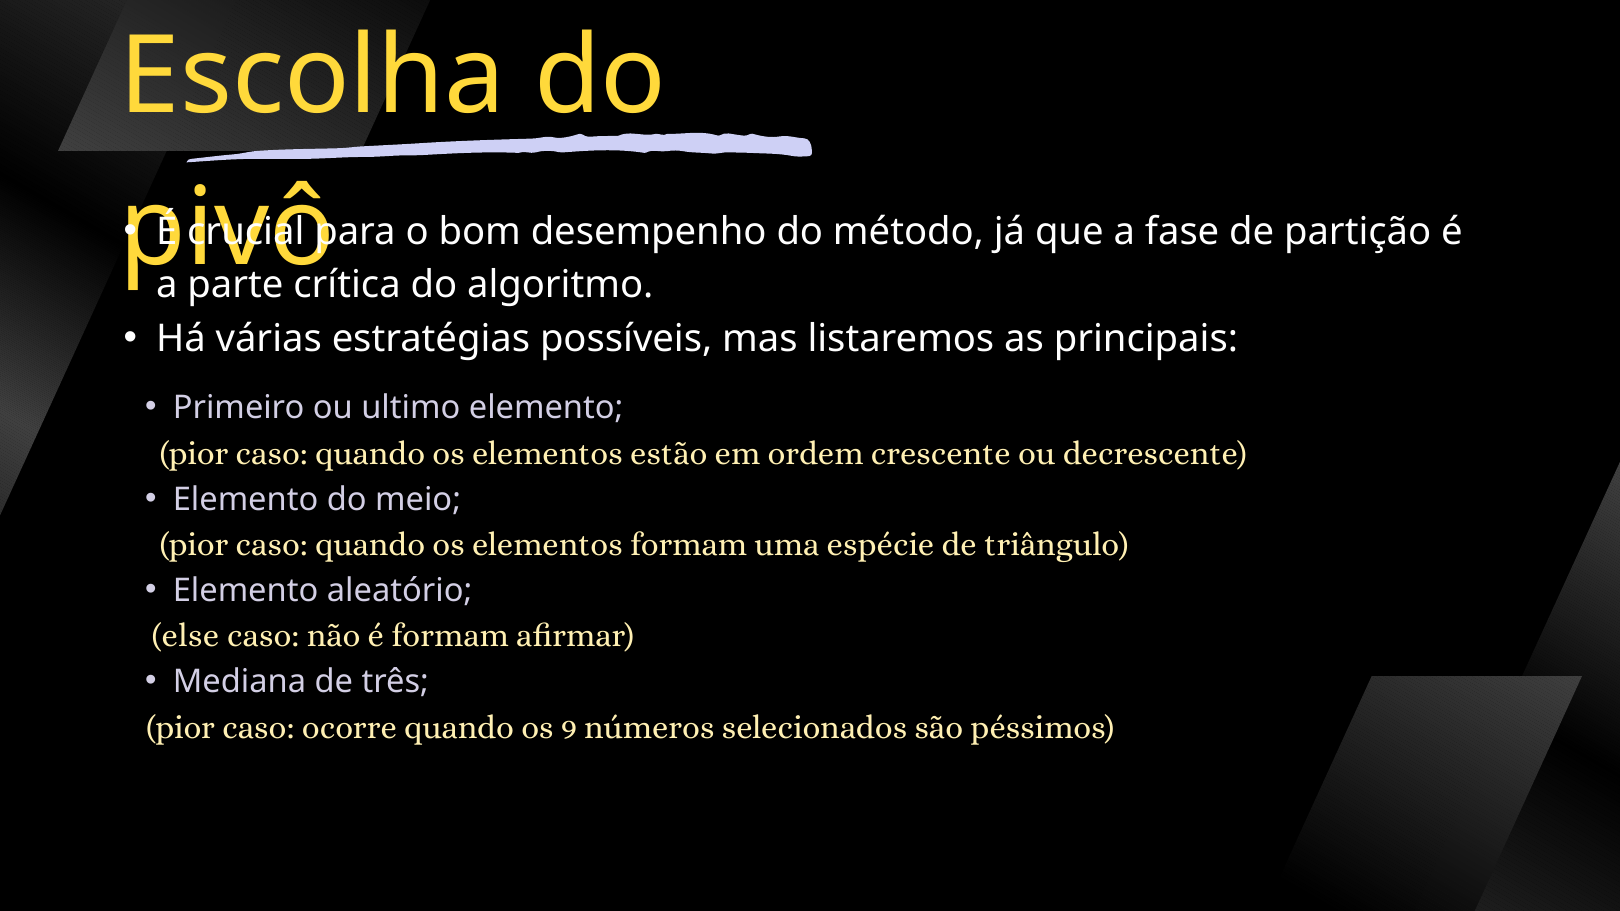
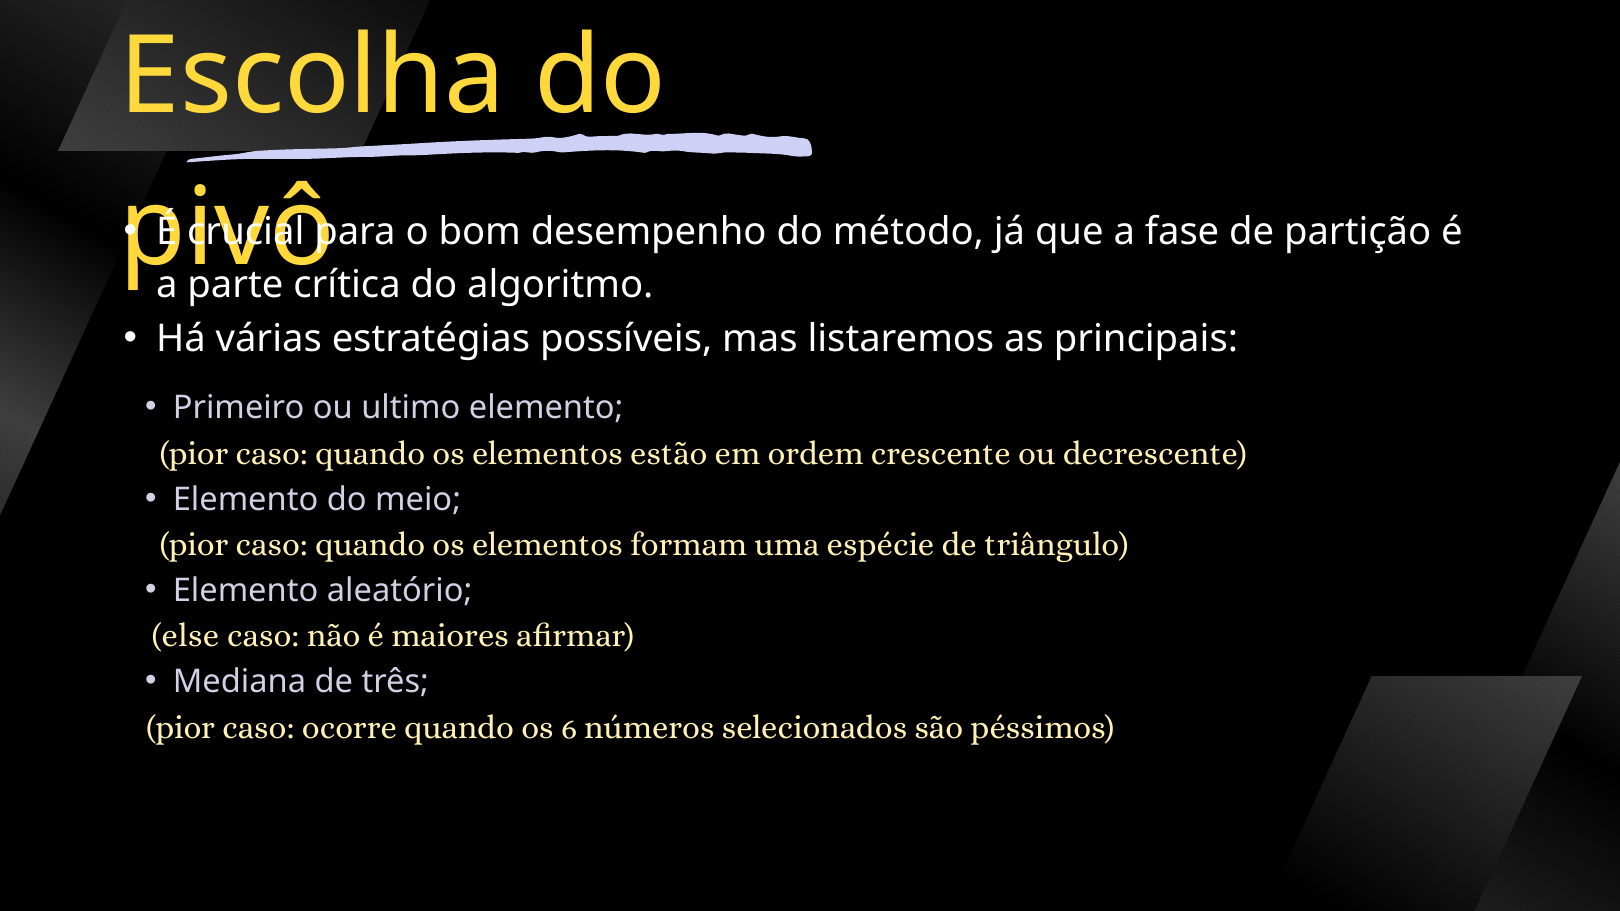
é formam: formam -> maiores (450, 636)
9: 9 -> 6 (569, 728)
